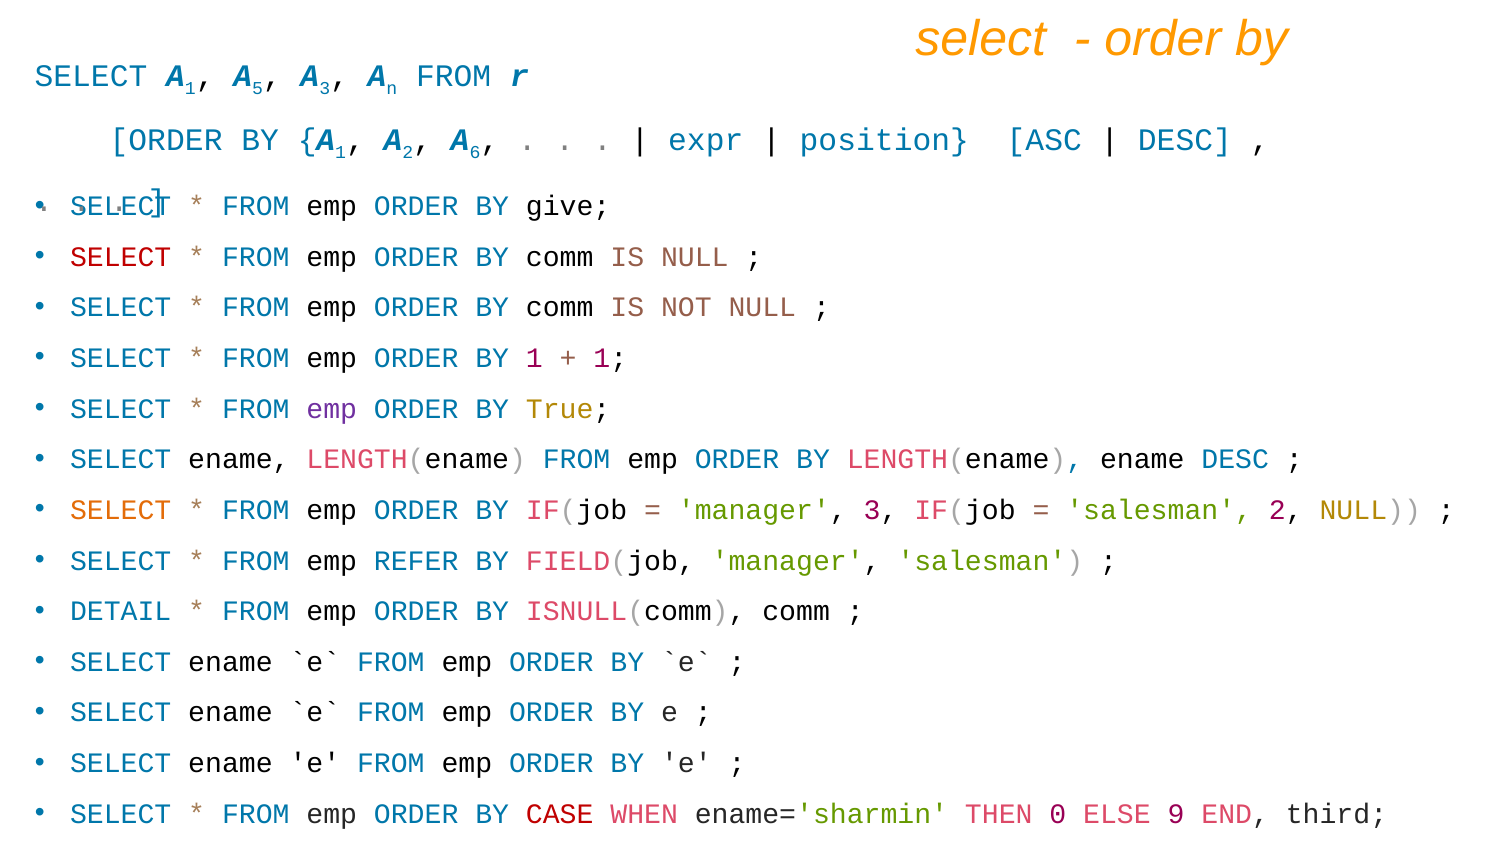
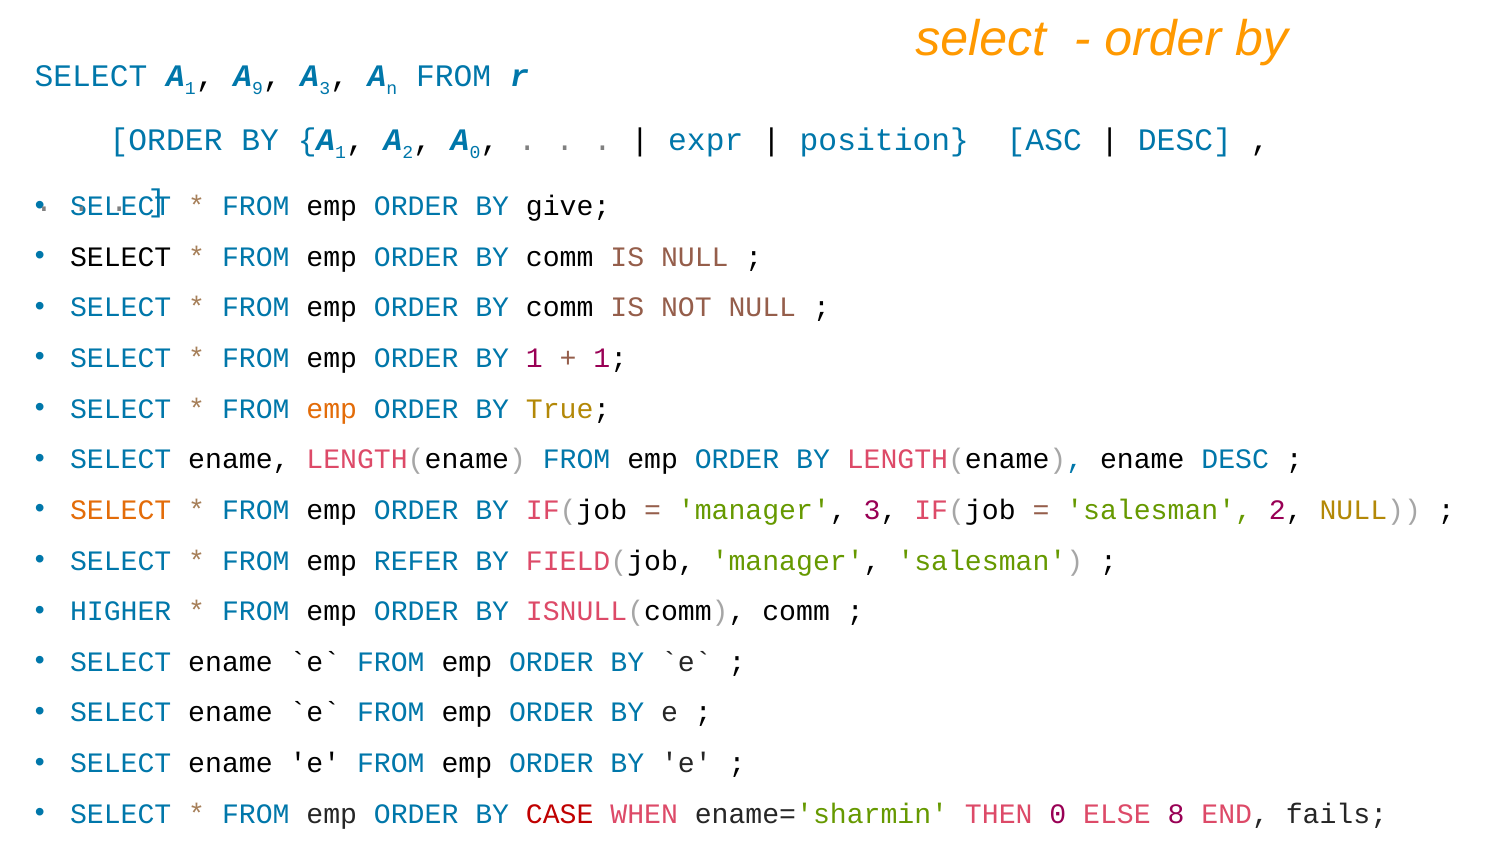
5: 5 -> 9 (258, 88)
6: 6 -> 0 (475, 152)
SELECT colour: red -> black (121, 257)
emp colour: purple -> orange (332, 409)
DETAIL: DETAIL -> HIGHER (121, 612)
9: 9 -> 8 (1176, 814)
third: third -> fails (1336, 814)
